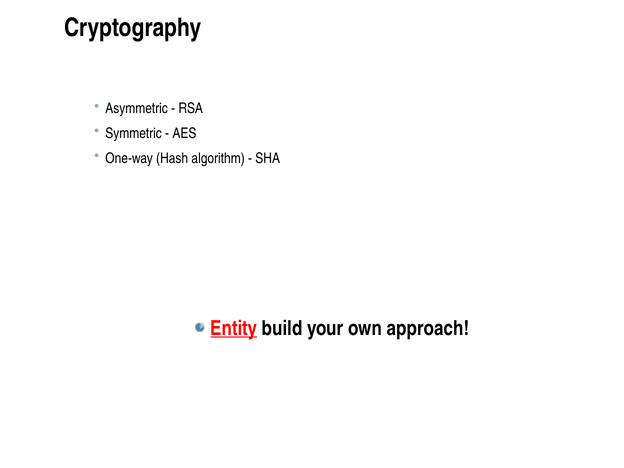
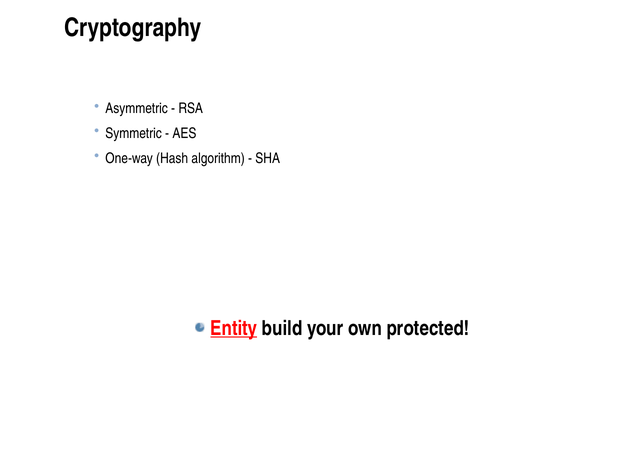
approach: approach -> protected (428, 329)
